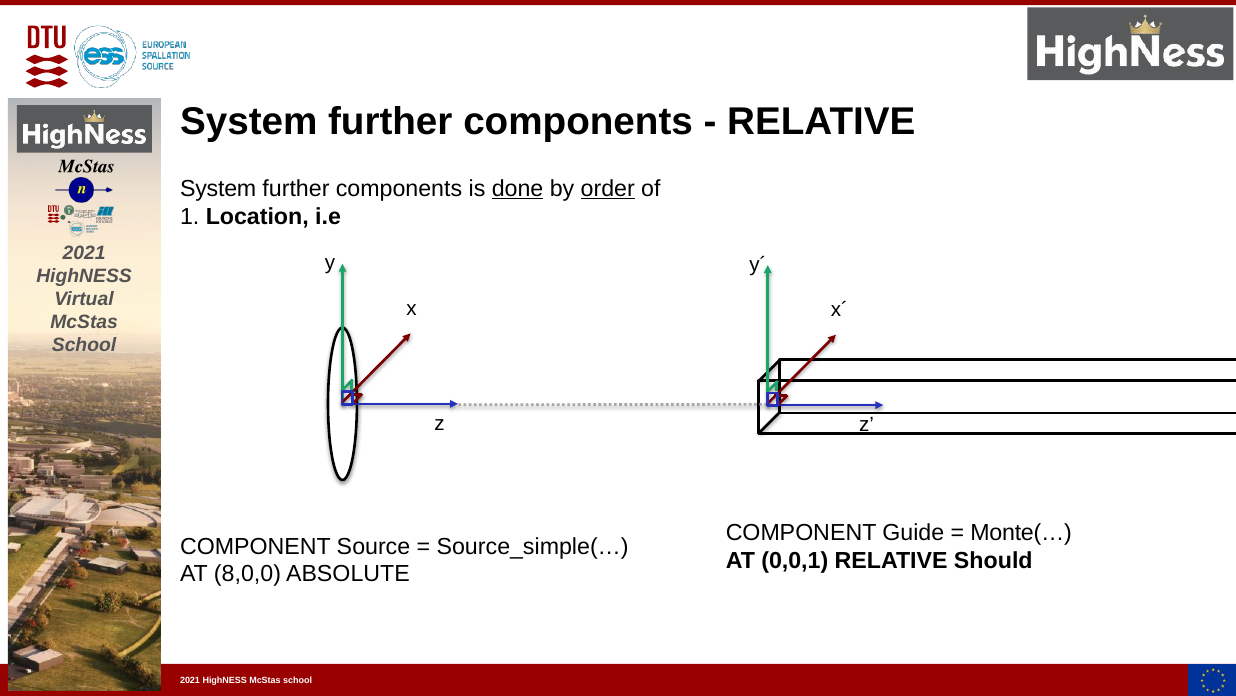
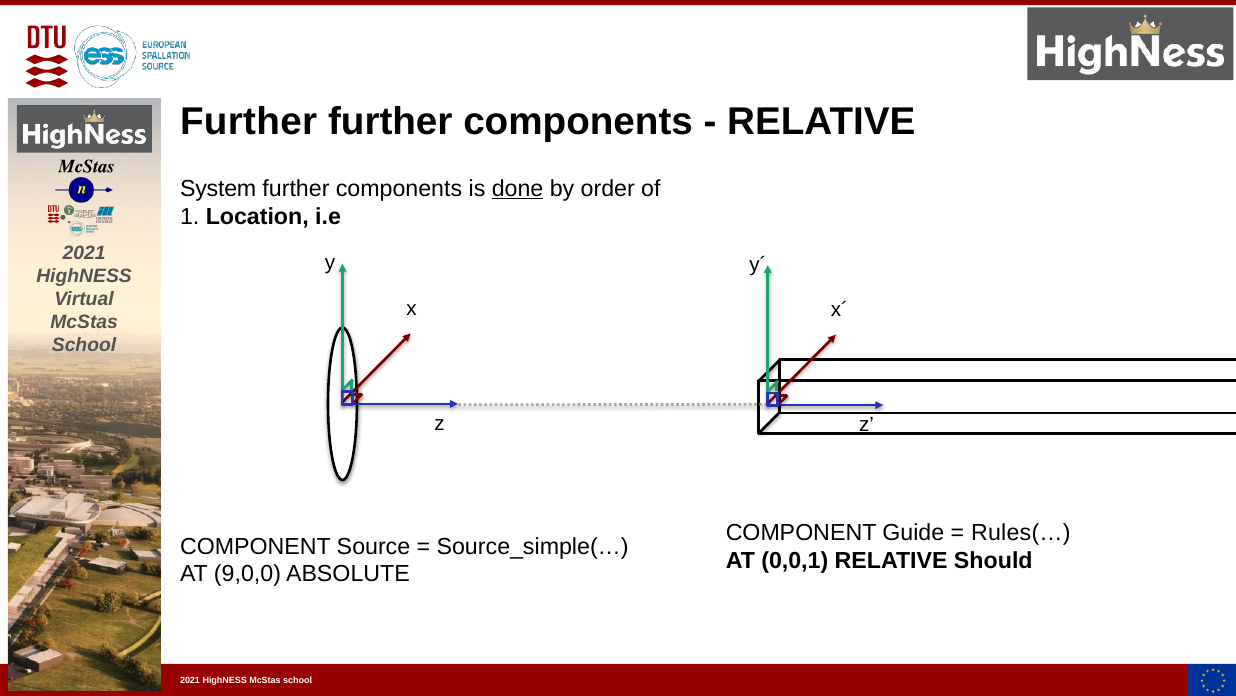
System: System -> Further (249, 121)
order underline: present -> none (608, 189)
Monte(…: Monte(… -> Rules(… (1021, 533)
8,0,0: 8,0,0 -> 9,0,0 (247, 574)
